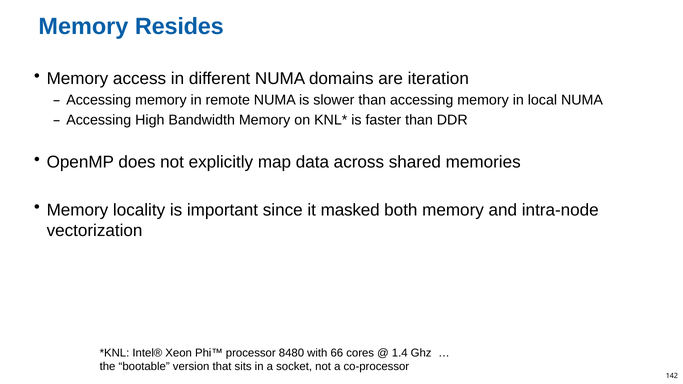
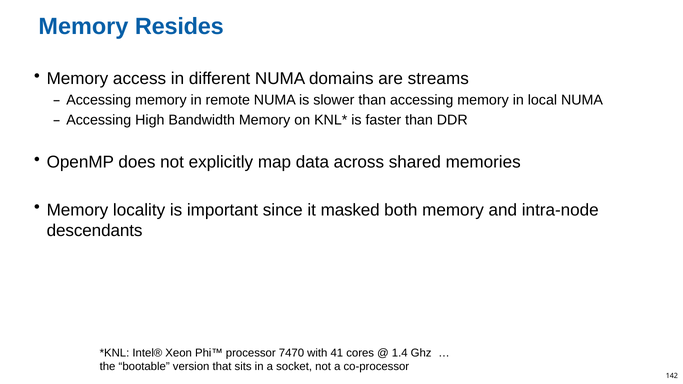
iteration: iteration -> streams (438, 79)
vectorization: vectorization -> descendants (95, 231)
8480: 8480 -> 7470 (291, 353)
66: 66 -> 41 (337, 353)
